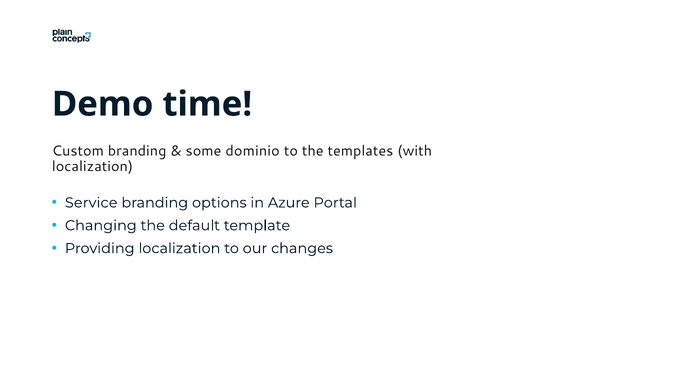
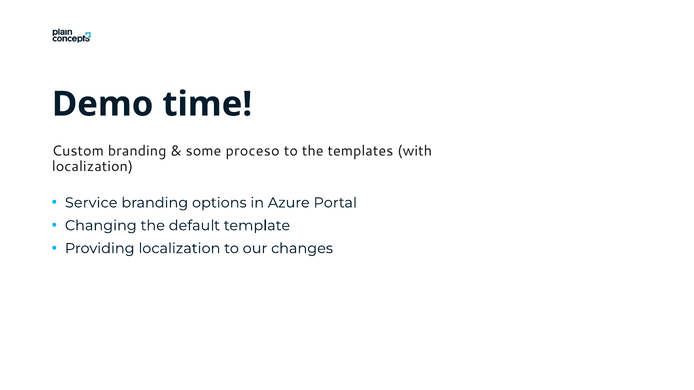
dominio: dominio -> proceso (253, 151)
